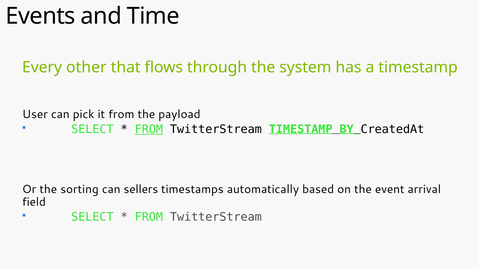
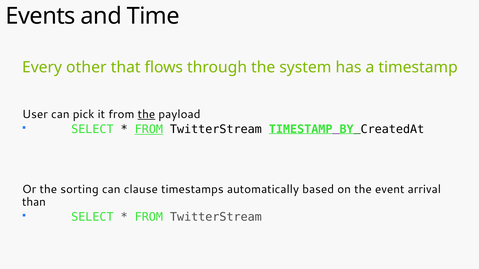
the underline: none -> present (146, 115)
sellers: sellers -> clause (141, 190)
field: field -> than (34, 202)
